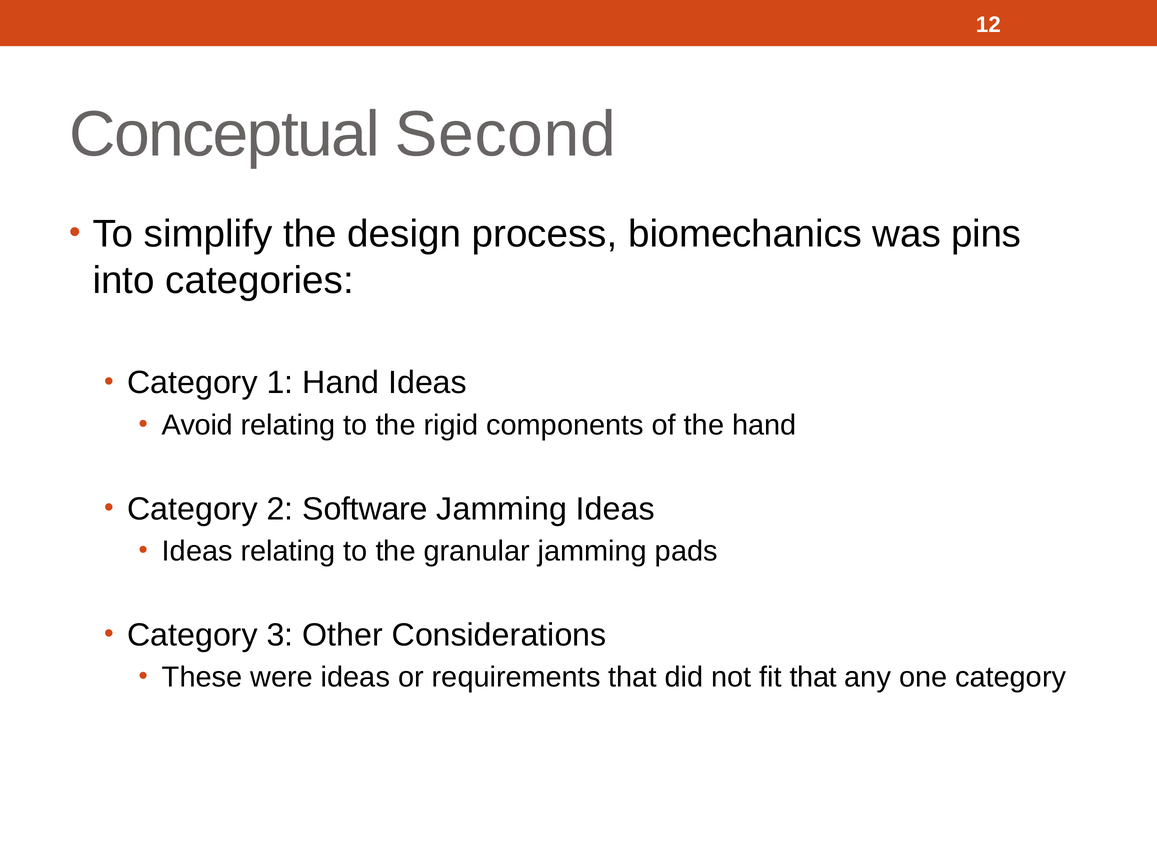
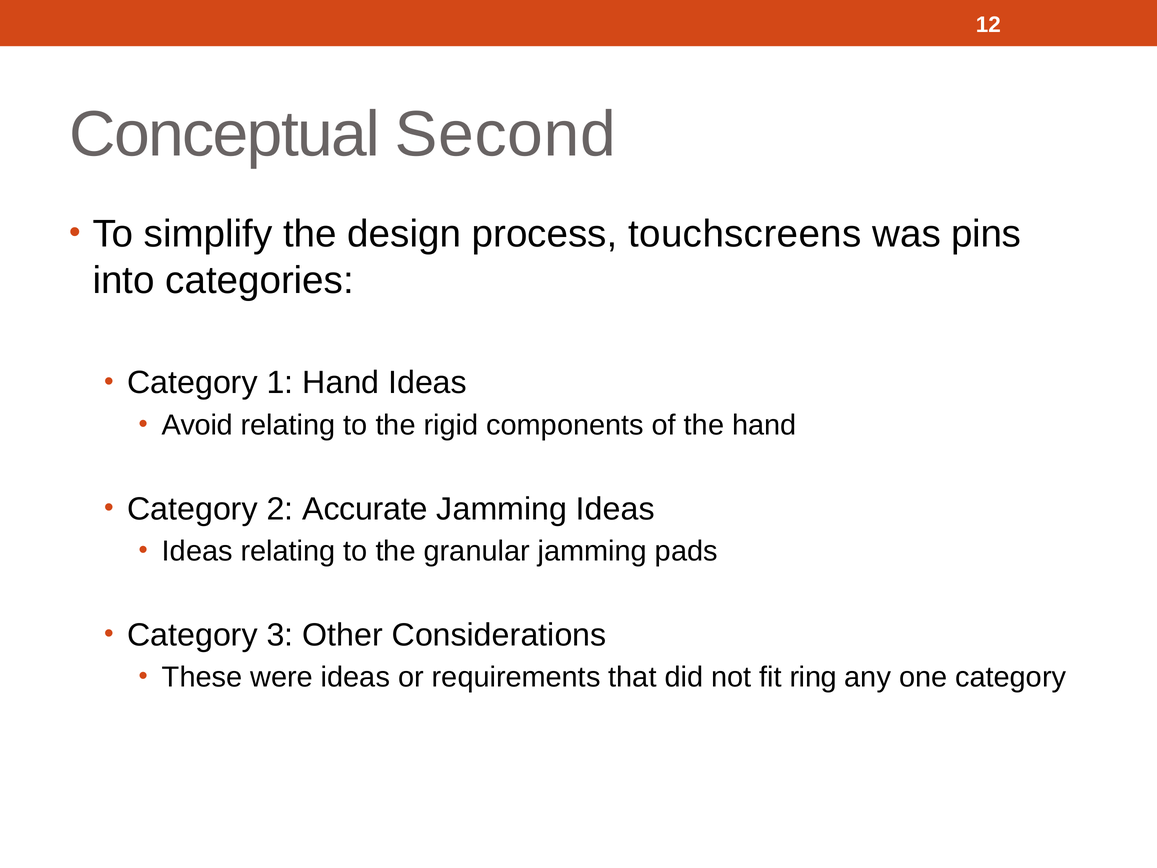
biomechanics: biomechanics -> touchscreens (745, 234)
Software: Software -> Accurate (365, 509)
fit that: that -> ring (813, 677)
